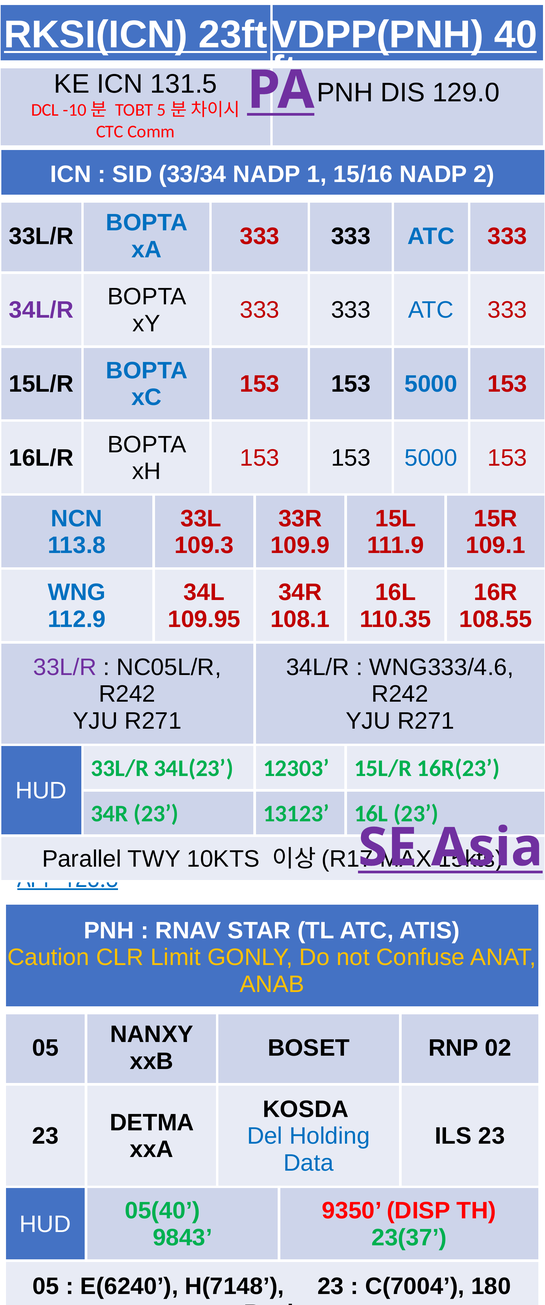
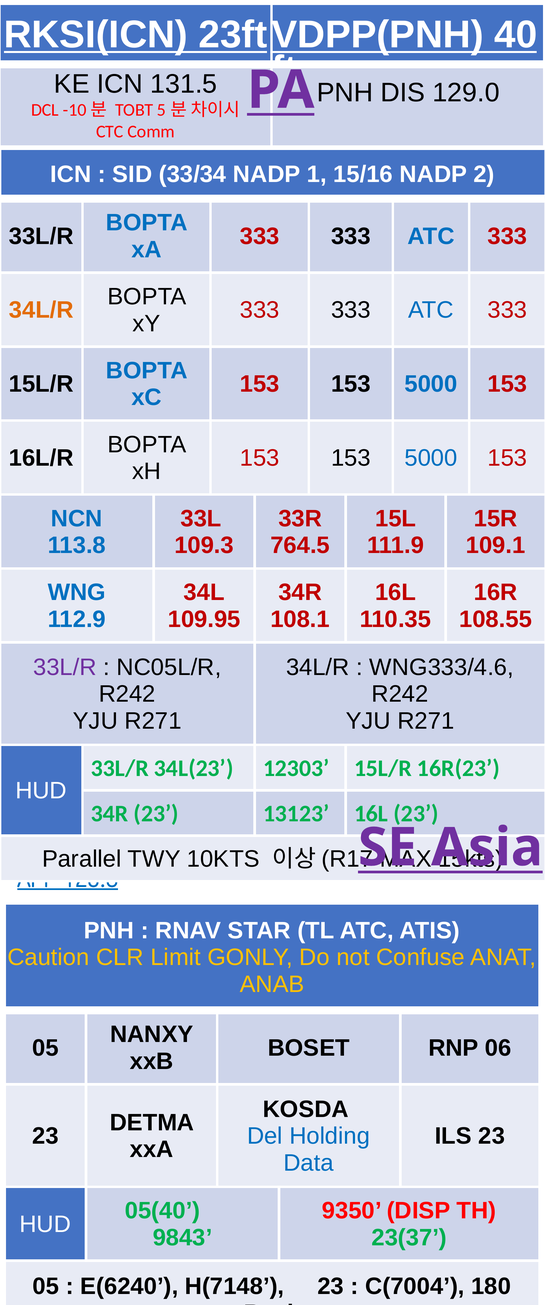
34L/R colour: purple -> orange (41, 310)
109.9: 109.9 -> 764.5 (300, 545)
02: 02 -> 06 (498, 1047)
